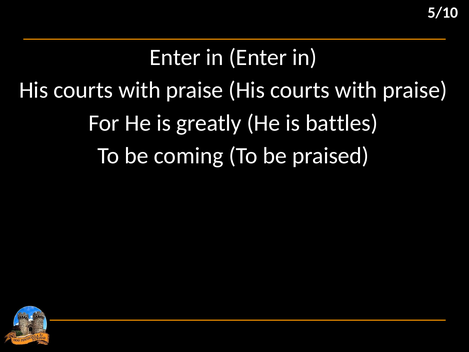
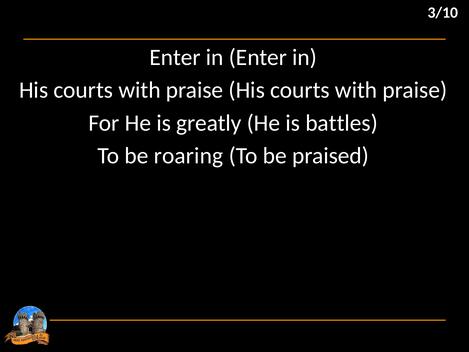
5/10: 5/10 -> 3/10 (443, 13)
coming: coming -> roaring (189, 156)
